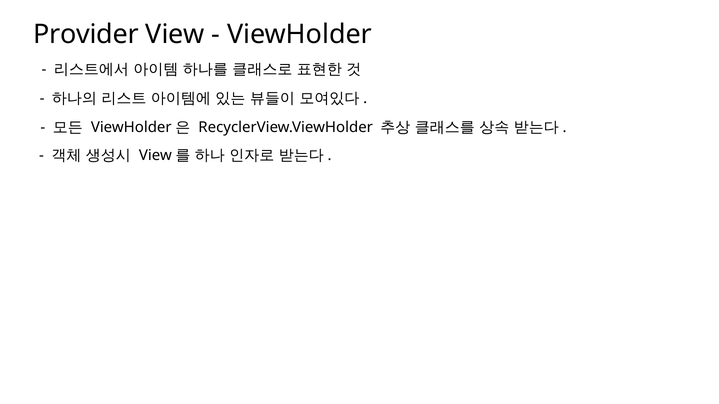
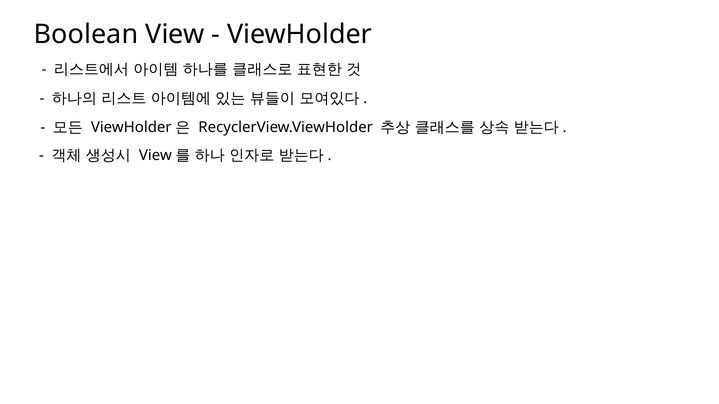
Provider: Provider -> Boolean (86, 35)
